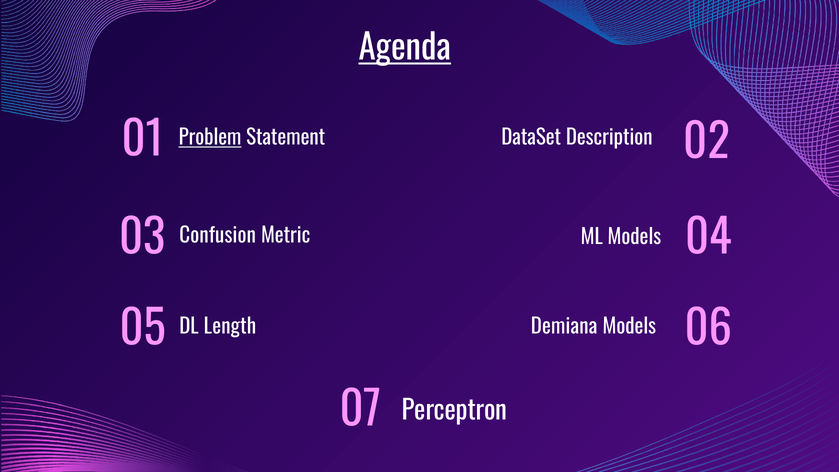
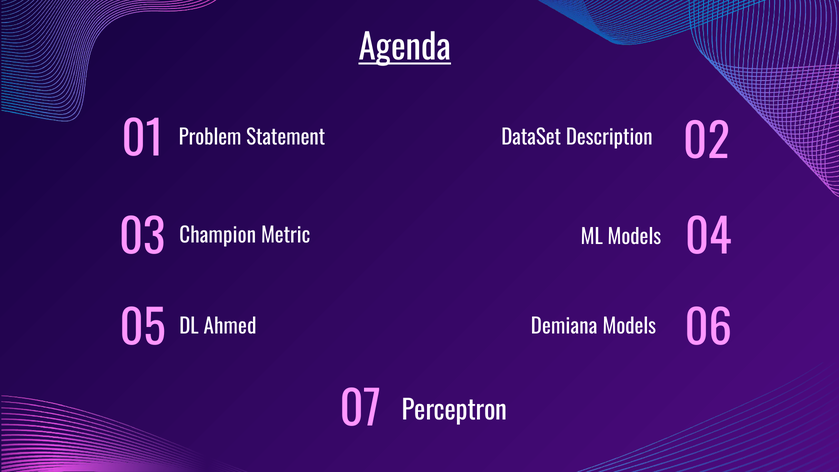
Problem underline: present -> none (210, 138)
Confusion: Confusion -> Champion (218, 236)
Length: Length -> Ahmed (230, 327)
